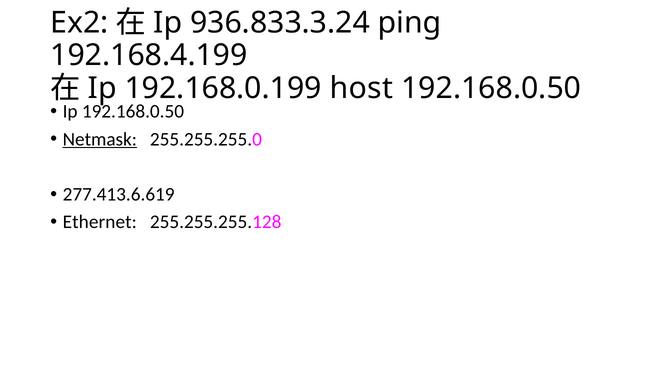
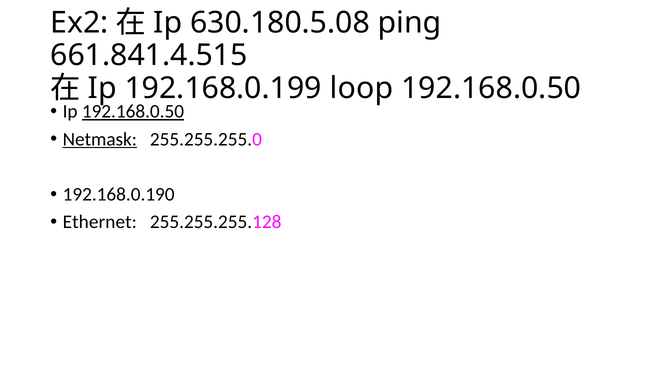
936.833.3.24: 936.833.3.24 -> 630.180.5.08 (280, 23)
192.168.4.199: 192.168.4.199 -> 661.841.4.515 (149, 55)
host: host -> loop (361, 88)
192.168.0.50 underline: none -> present (133, 112)
277.413.6.619: 277.413.6.619 -> 192.168.0.190 (119, 195)
